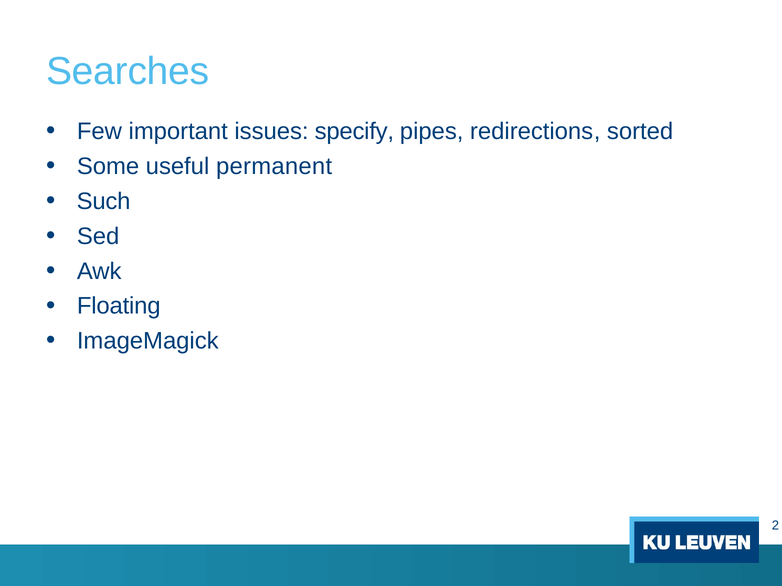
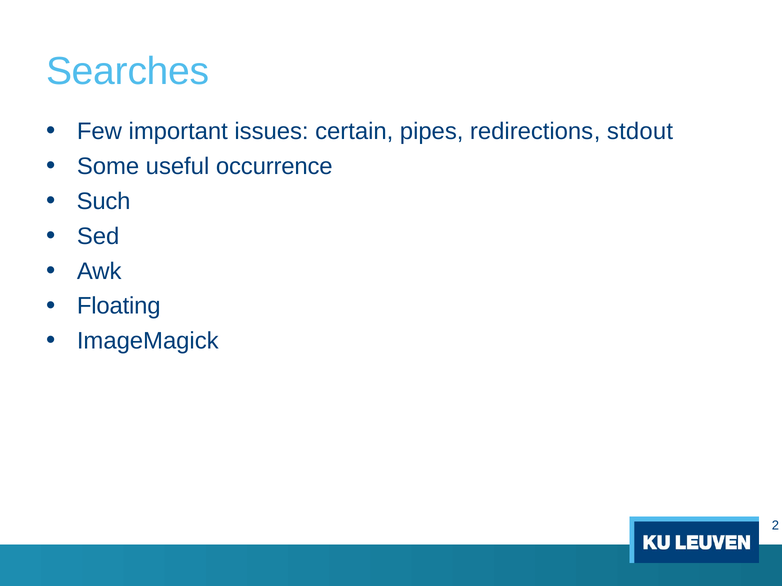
specify: specify -> certain (354, 131)
sorted: sorted -> stdout (640, 131)
permanent: permanent -> occurrence (274, 166)
